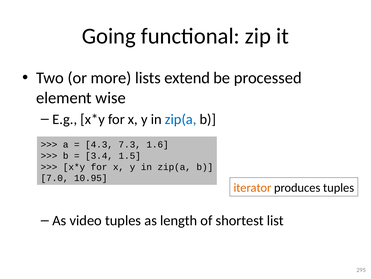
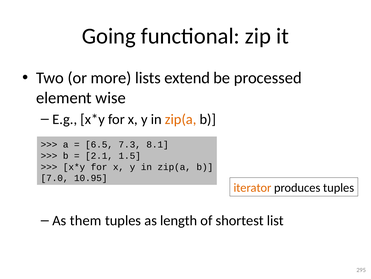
zip(a colour: blue -> orange (181, 119)
4.3: 4.3 -> 6.5 (99, 144)
1.6: 1.6 -> 8.1 (158, 144)
3.4: 3.4 -> 2.1 (99, 155)
video: video -> them (86, 220)
